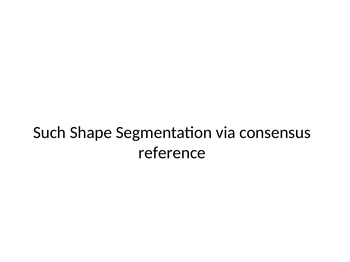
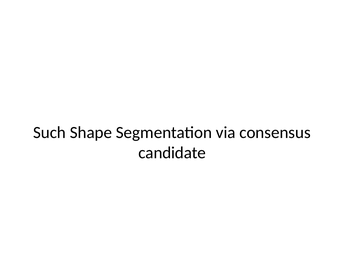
reference: reference -> candidate (172, 153)
